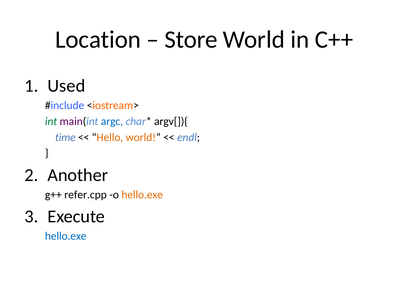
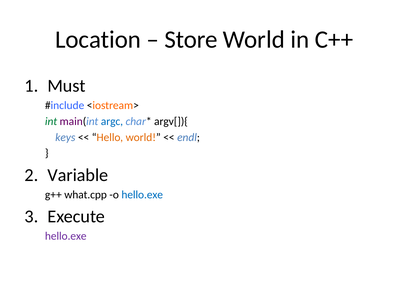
Used: Used -> Must (67, 86)
time: time -> keys (65, 137)
Another: Another -> Variable (78, 175)
refer.cpp: refer.cpp -> what.cpp (86, 194)
hello.exe colour: orange -> blue (142, 194)
hello.exe colour: blue -> purple (66, 236)
